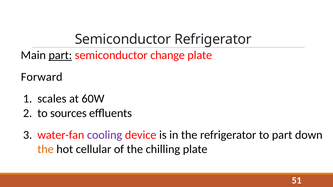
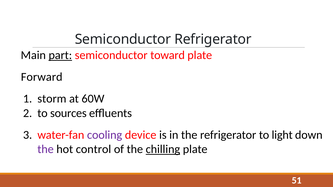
change: change -> toward (168, 55)
scales: scales -> storm (52, 99)
to part: part -> light (282, 135)
the colour: orange -> purple (46, 149)
cellular: cellular -> control (93, 149)
chilling underline: none -> present (163, 149)
